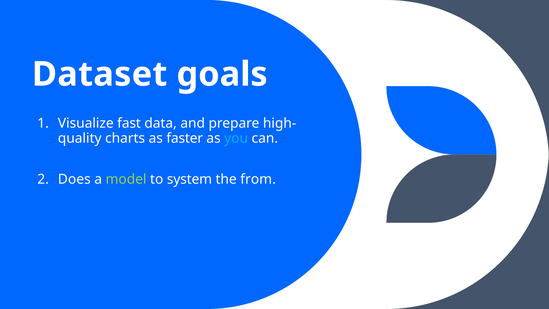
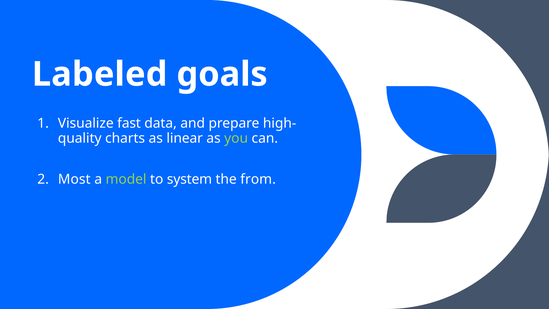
Dataset: Dataset -> Labeled (100, 74)
faster: faster -> linear (185, 138)
you colour: light blue -> light green (236, 138)
Does: Does -> Most (74, 179)
